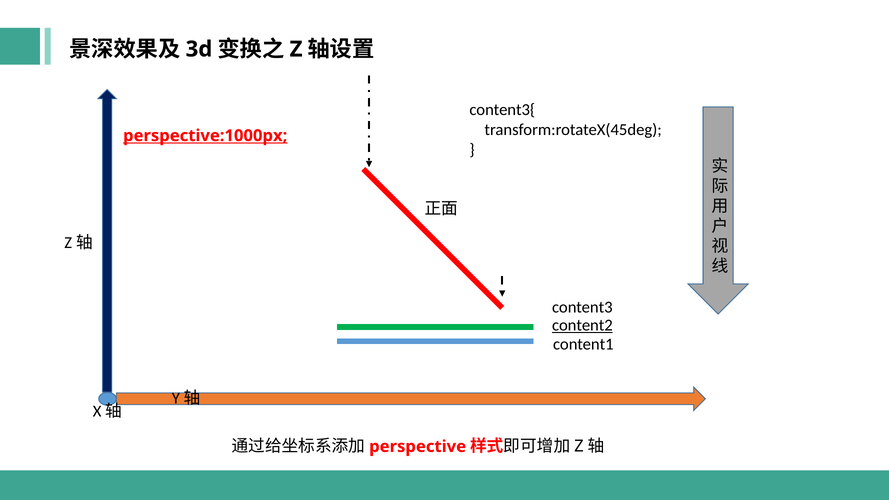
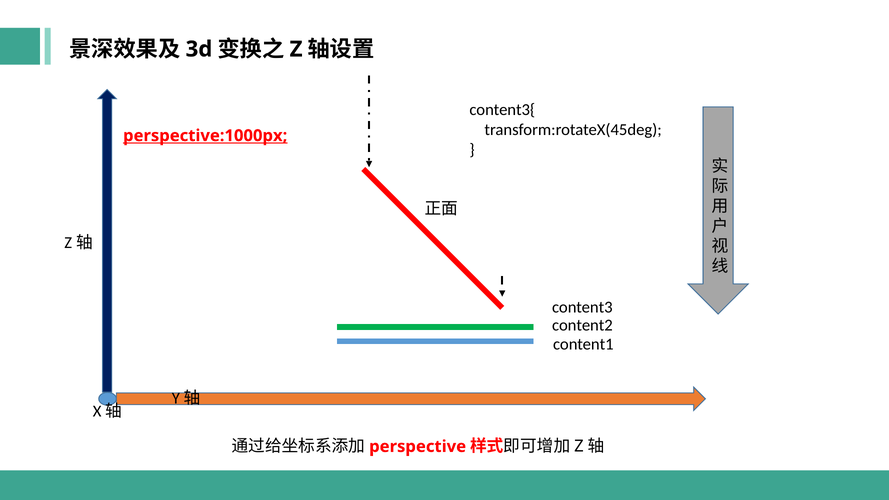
content2 underline: present -> none (582, 325)
